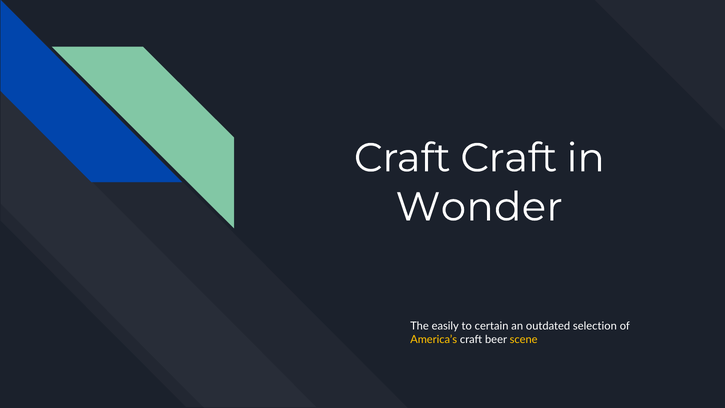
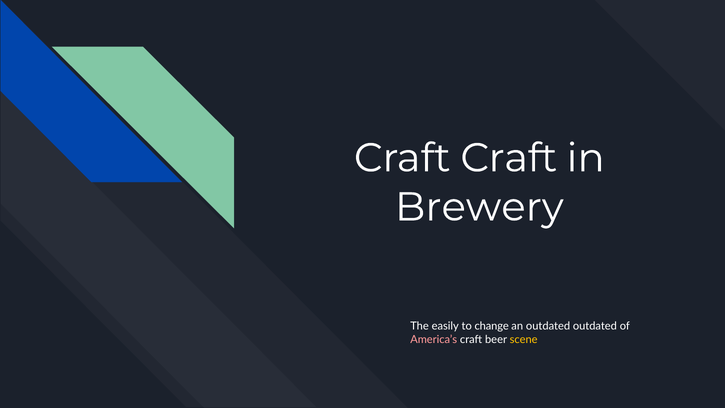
Wonder: Wonder -> Brewery (479, 207)
certain: certain -> change (492, 326)
outdated selection: selection -> outdated (595, 326)
America’s colour: yellow -> pink (434, 339)
